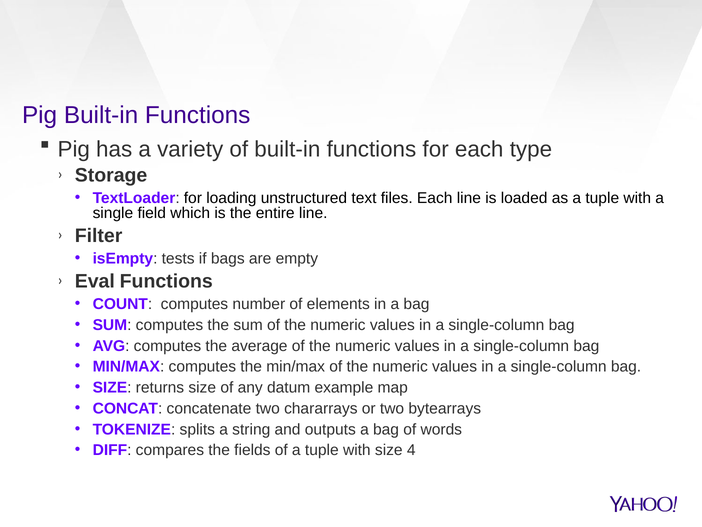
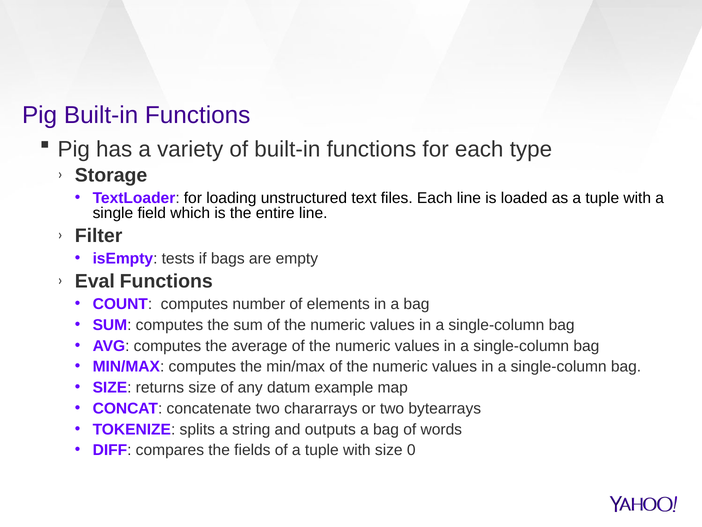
4: 4 -> 0 (411, 450)
